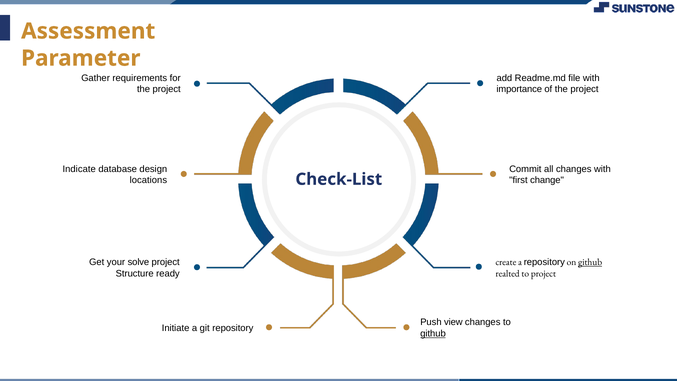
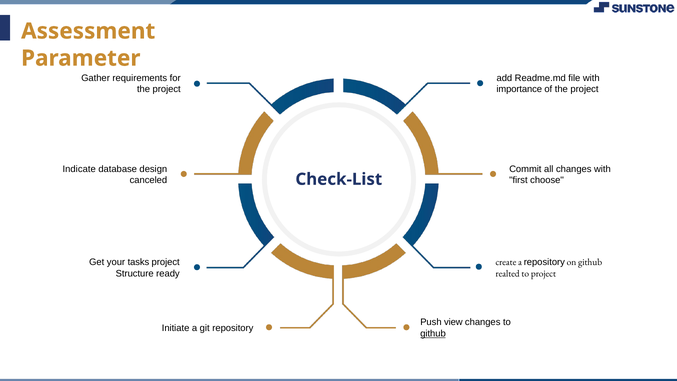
locations: locations -> canceled (148, 180)
change: change -> choose (547, 180)
solve: solve -> tasks (138, 262)
github underline: present -> none (590, 262)
